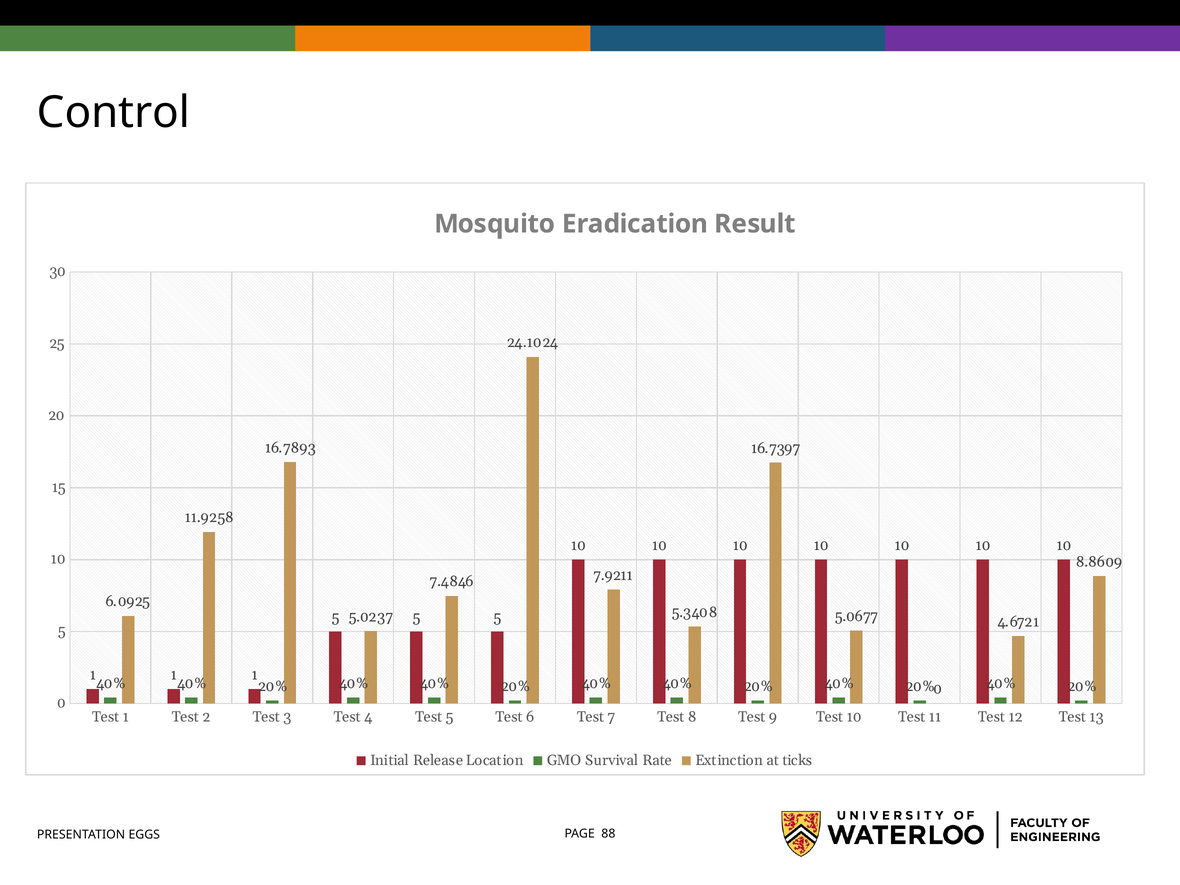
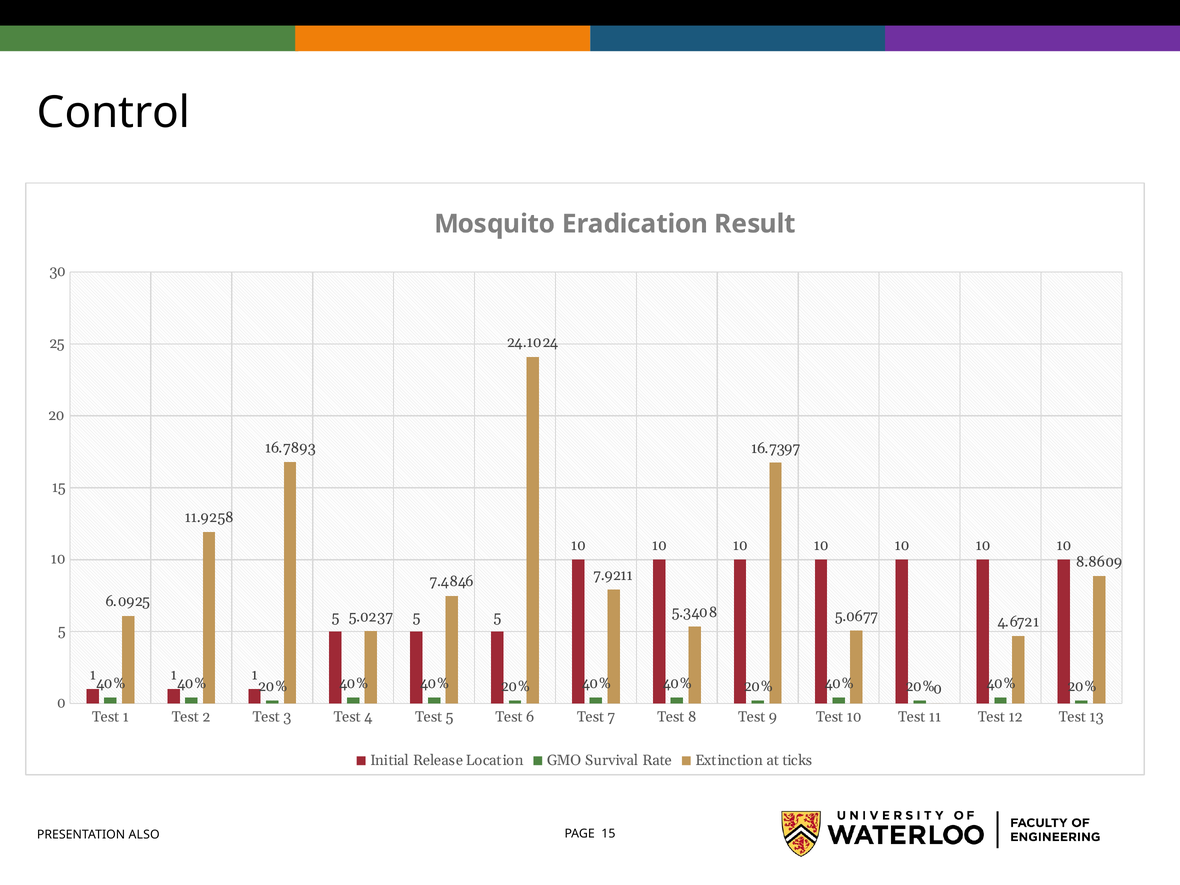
EGGS: EGGS -> ALSO (144, 835)
PAGE 88: 88 -> 15 (608, 834)
